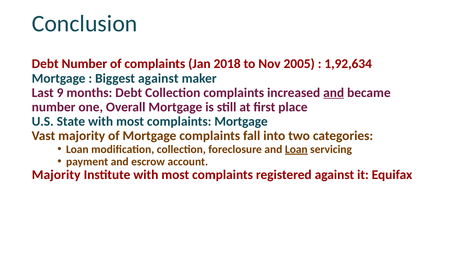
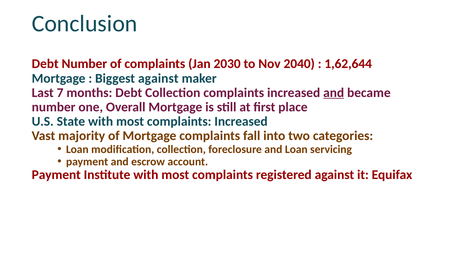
2018: 2018 -> 2030 (227, 64)
2005: 2005 -> 2040 (299, 64)
1,92,634: 1,92,634 -> 1,62,644 (348, 64)
9: 9 -> 7 (60, 93)
most complaints Mortgage: Mortgage -> Increased (241, 122)
Loan underline: present -> none (296, 150)
Majority: Majority -> Payment (56, 175)
